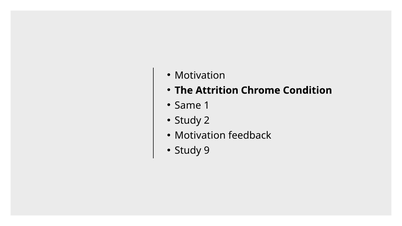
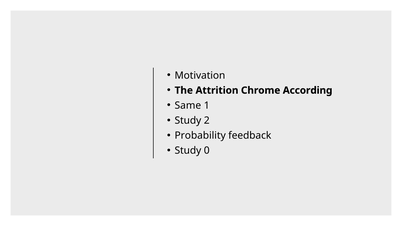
Condition: Condition -> According (308, 90)
Motivation: Motivation -> Probability (200, 136)
9: 9 -> 0 (207, 151)
